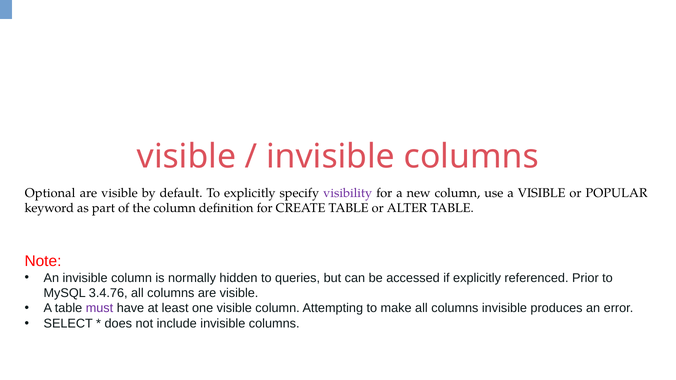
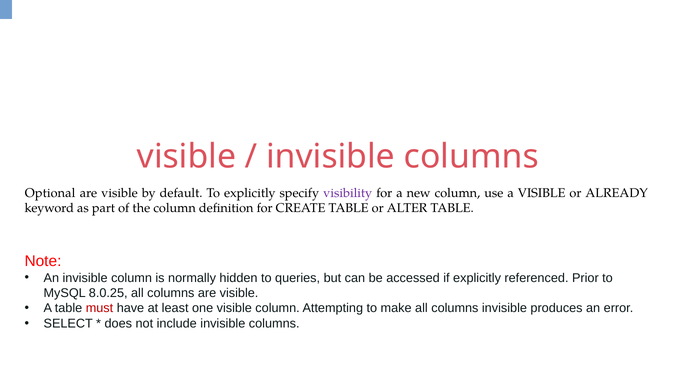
POPULAR: POPULAR -> ALREADY (617, 193)
3.4.76: 3.4.76 -> 8.0.25 (108, 293)
must colour: purple -> red (100, 309)
